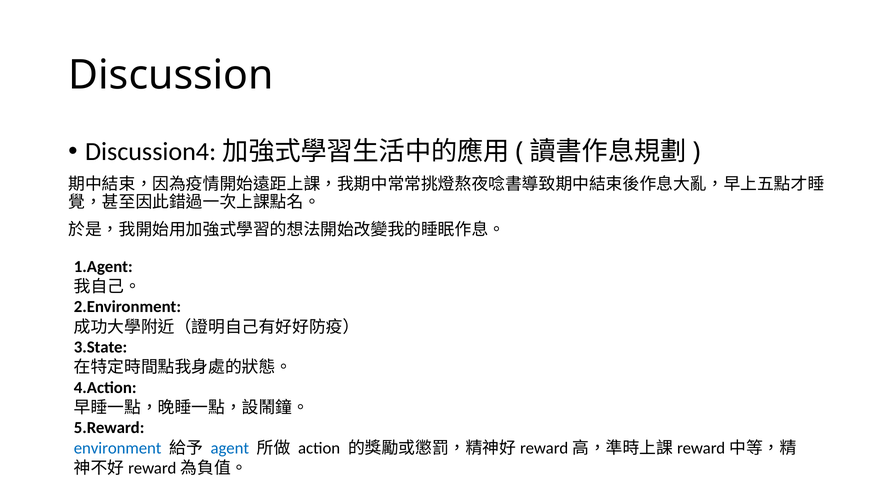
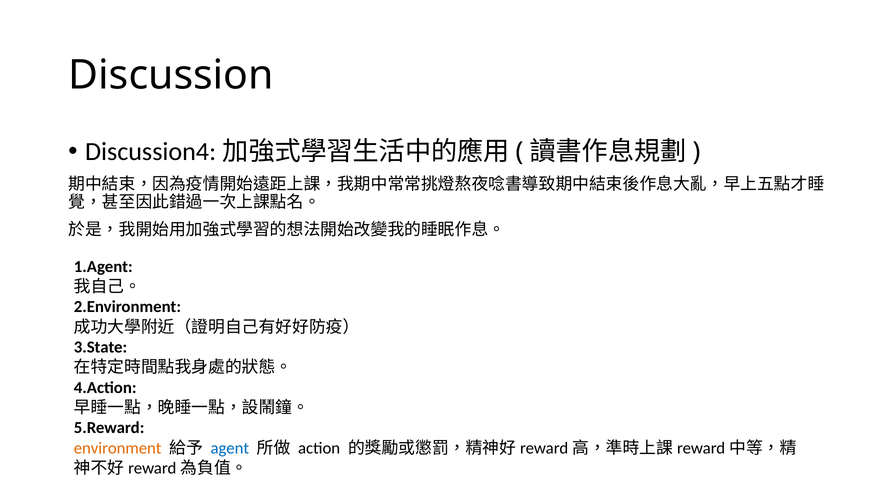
environment colour: blue -> orange (118, 448)
